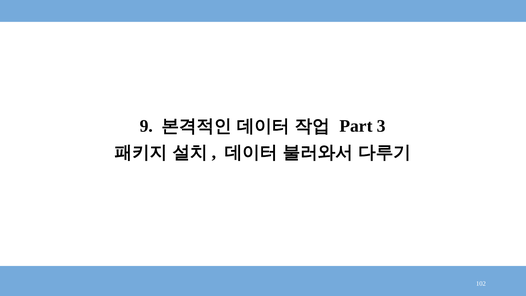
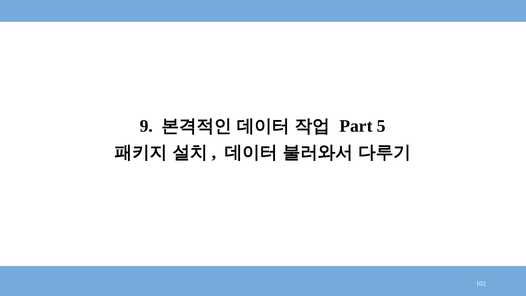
3: 3 -> 5 (381, 126)
